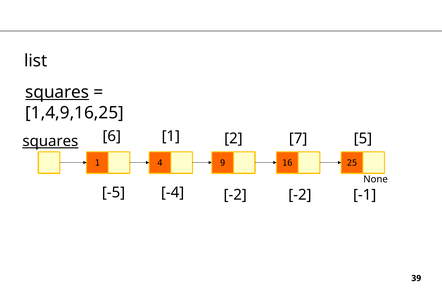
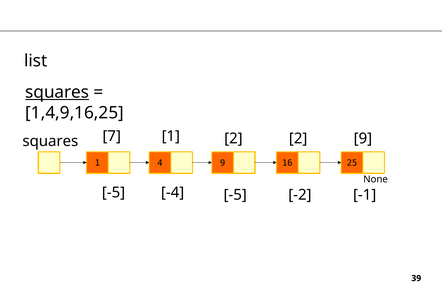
6: 6 -> 7 (112, 136)
7: 7 -> 2 (298, 139)
5: 5 -> 9 (363, 139)
squares underline: present -> none (50, 141)
-4 -2: -2 -> -5 (235, 195)
